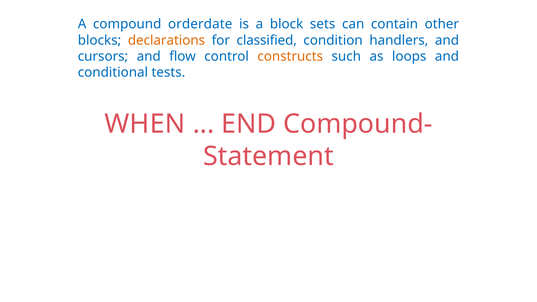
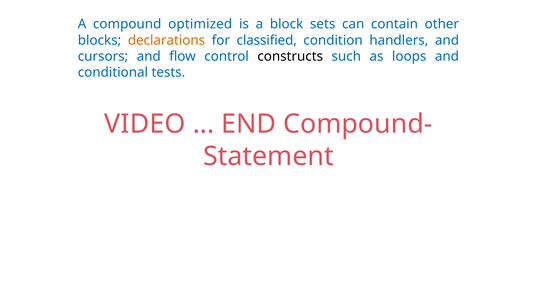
orderdate: orderdate -> optimized (200, 24)
constructs colour: orange -> black (290, 56)
WHEN: WHEN -> VIDEO (145, 124)
